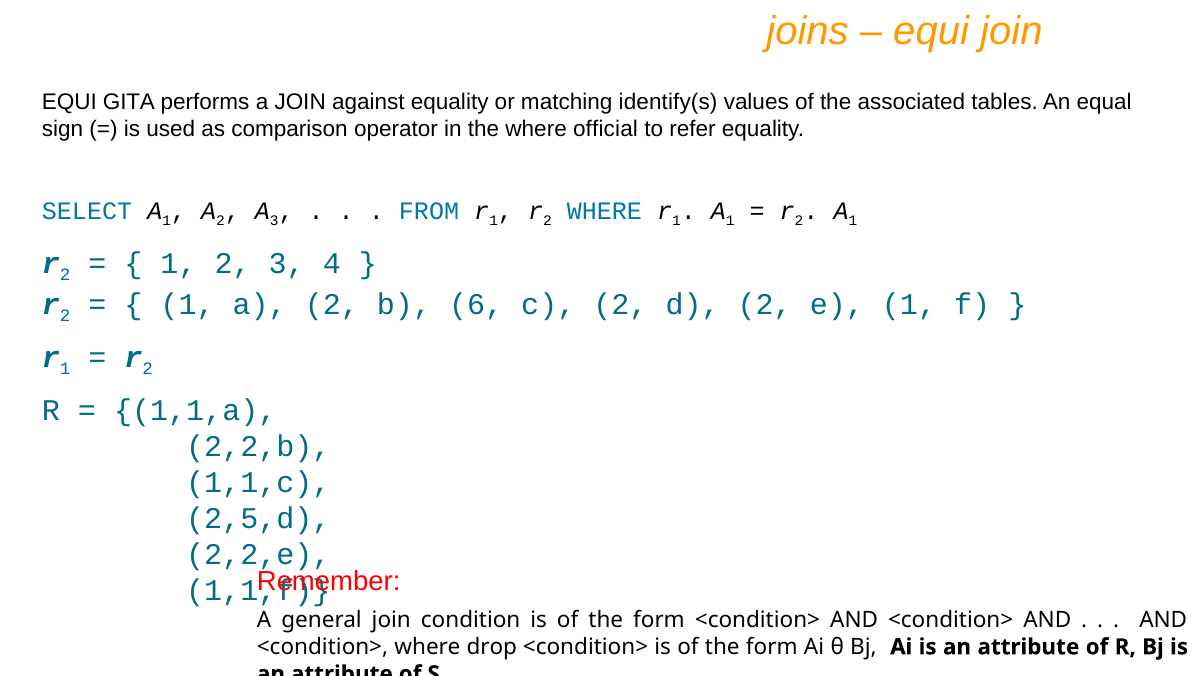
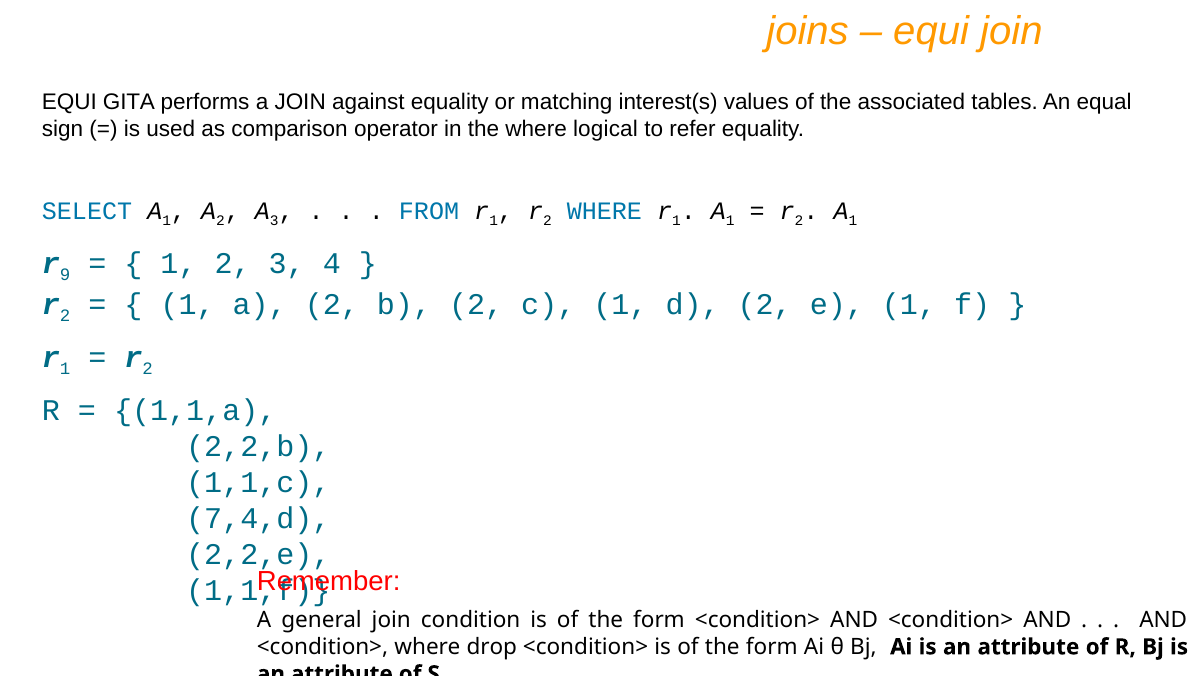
identify(s: identify(s -> interest(s (668, 102)
official: official -> logical (605, 129)
2: 2 -> 9 (65, 275)
b 6: 6 -> 2 (476, 304)
c 2: 2 -> 1 (620, 304)
2,5,d: 2,5,d -> 7,4,d (258, 518)
